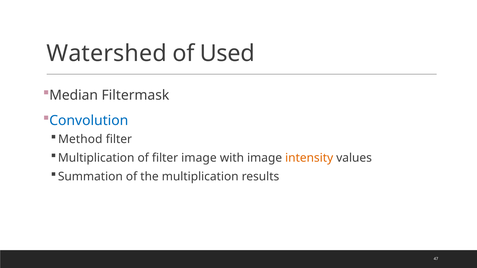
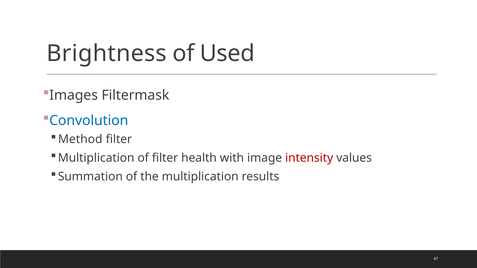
Watershed: Watershed -> Brightness (107, 53)
Median: Median -> Images (74, 95)
filter image: image -> health (199, 158)
intensity colour: orange -> red (309, 158)
